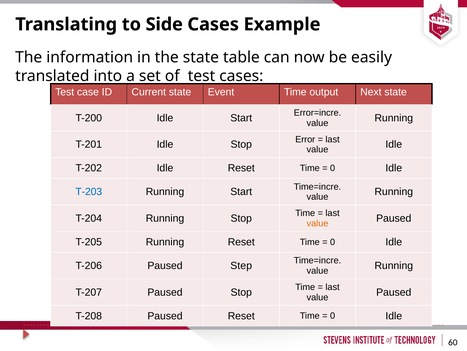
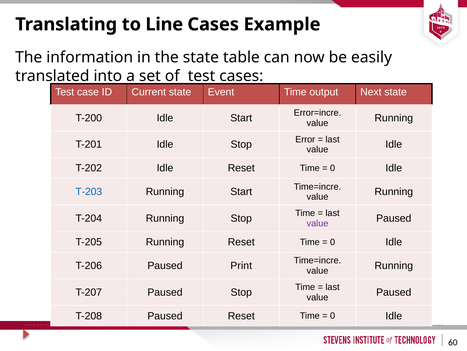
Side: Side -> Line (164, 24)
value colour: orange -> purple (318, 223)
Step: Step -> Print (241, 265)
